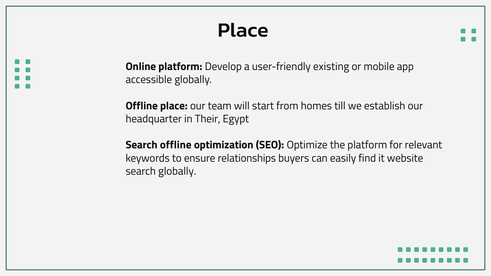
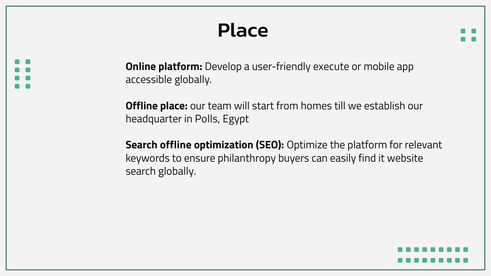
existing: existing -> execute (331, 67)
Their: Their -> Polls (208, 119)
relationships: relationships -> philanthropy (247, 158)
